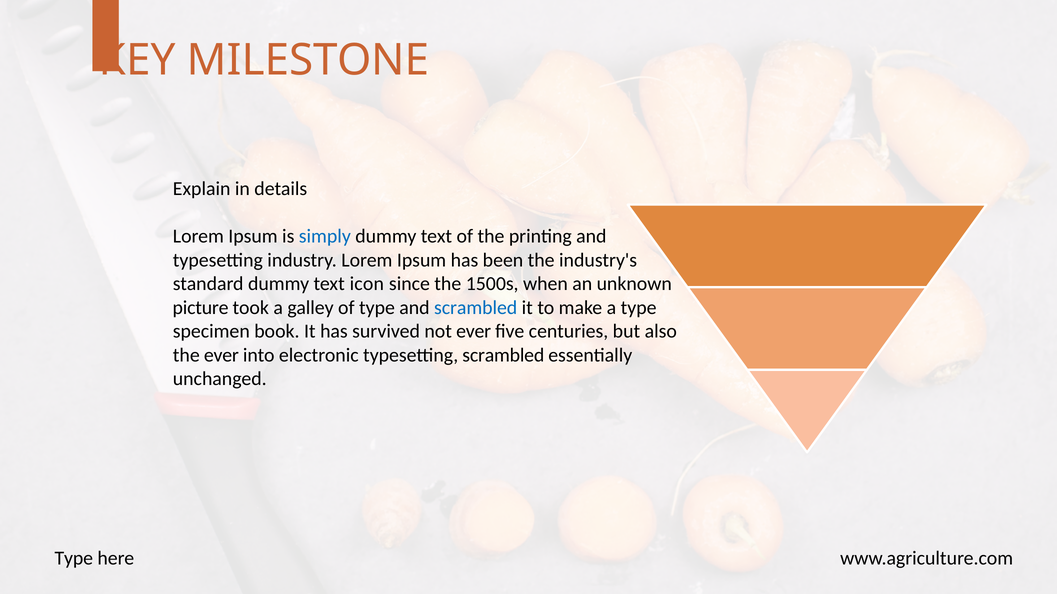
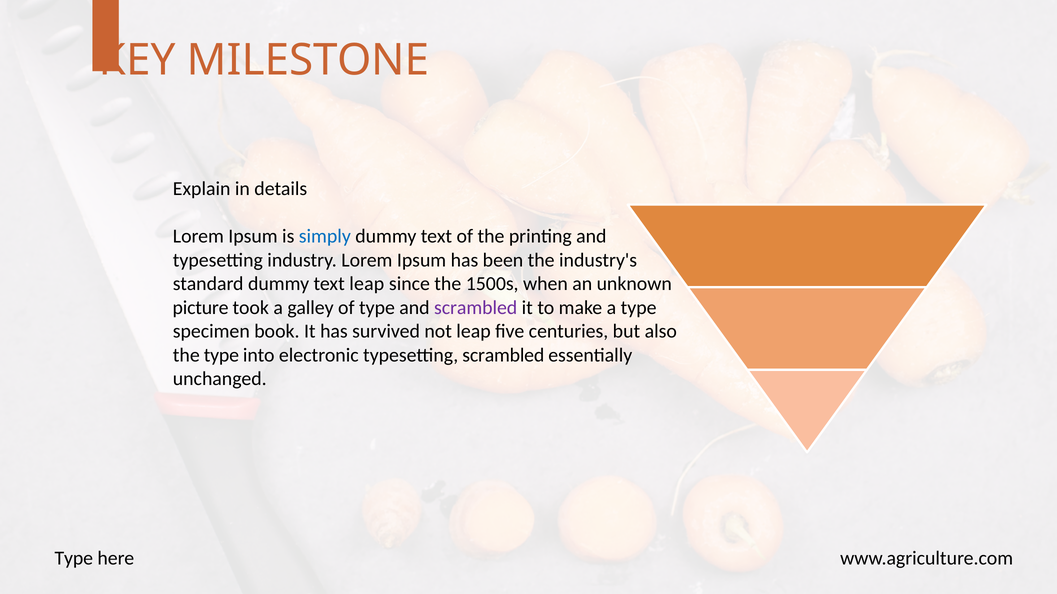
text icon: icon -> leap (367, 284)
scrambled colour: blue -> purple (476, 308)
not ever: ever -> leap (474, 332)
the ever: ever -> type (221, 355)
